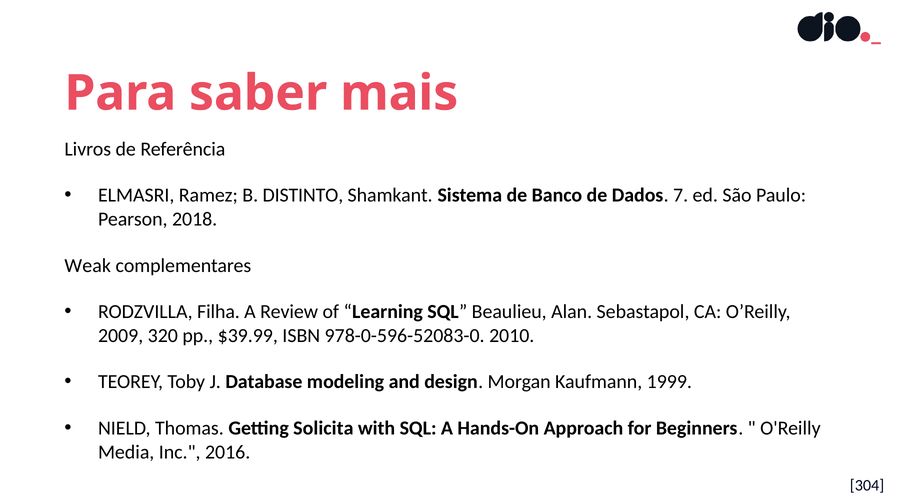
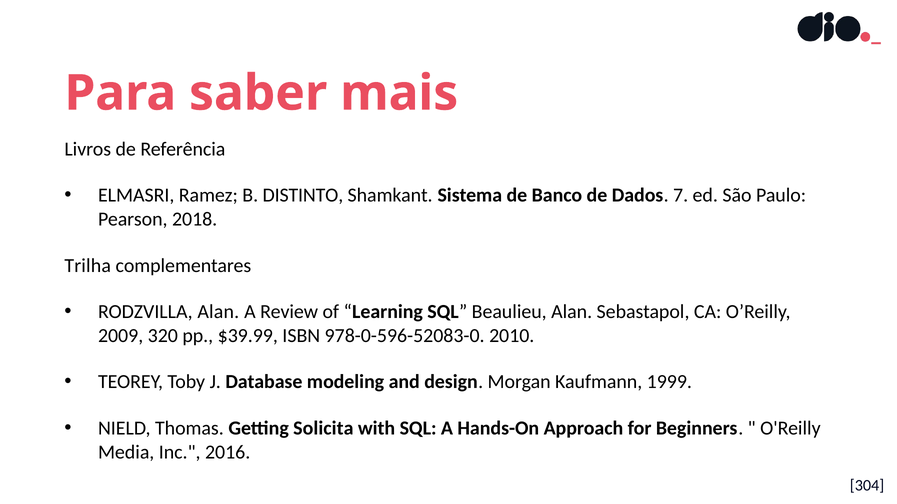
Weak: Weak -> Trilha (88, 266)
RODZVILLA Filha: Filha -> Alan (218, 312)
